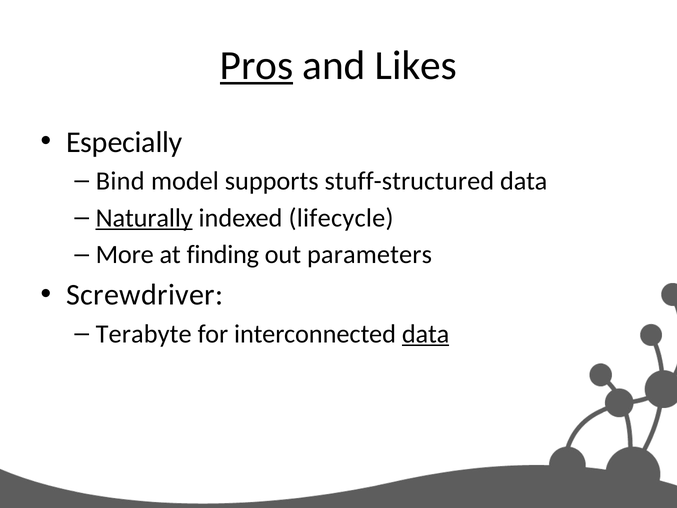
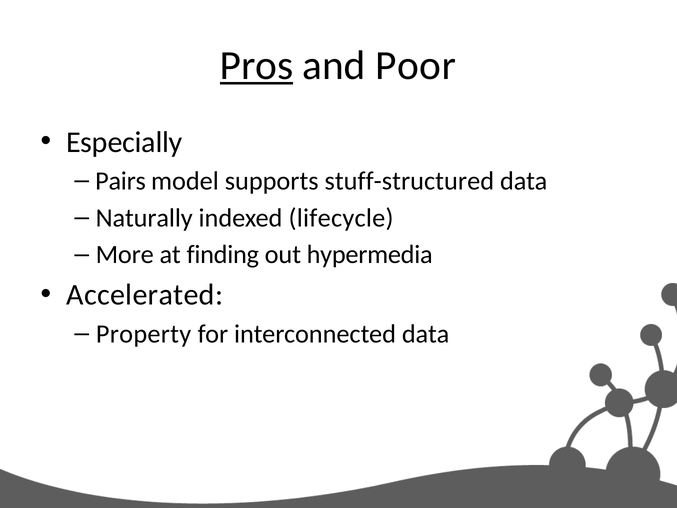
Likes: Likes -> Poor (416, 66)
Bind: Bind -> Pairs (121, 181)
Naturally underline: present -> none (144, 218)
parameters: parameters -> hypermedia (370, 255)
Screwdriver: Screwdriver -> Accelerated (145, 295)
Terabyte: Terabyte -> Property (144, 334)
data underline: present -> none (426, 334)
